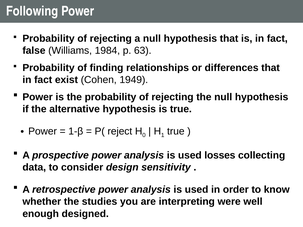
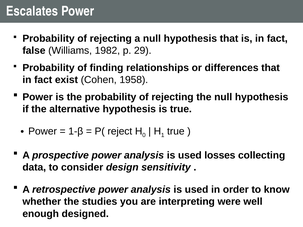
Following: Following -> Escalates (32, 11)
1984: 1984 -> 1982 (107, 51)
63: 63 -> 29 (143, 51)
1949: 1949 -> 1958 (134, 80)
